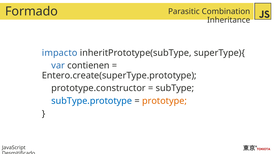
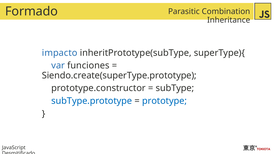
contienen: contienen -> funciones (88, 66)
Entero.create(superType.prototype: Entero.create(superType.prototype -> Siendo.create(superType.prototype (119, 76)
prototype colour: orange -> blue (164, 101)
